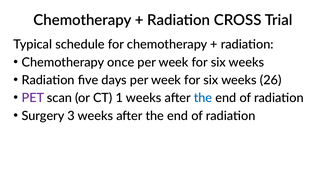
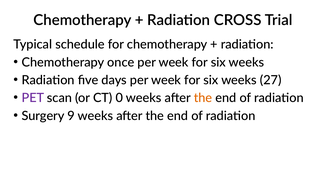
26: 26 -> 27 (271, 80)
1: 1 -> 0 (119, 98)
the colour: blue -> orange (203, 98)
3: 3 -> 9 (71, 116)
